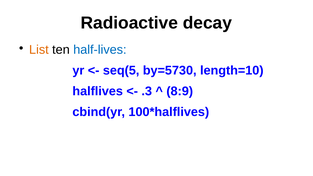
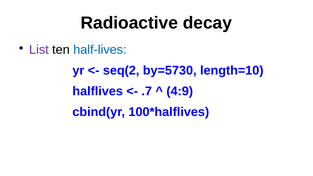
List colour: orange -> purple (39, 50)
seq(5: seq(5 -> seq(2 (121, 70)
.3: .3 -> .7 (147, 91)
8:9: 8:9 -> 4:9 (180, 91)
